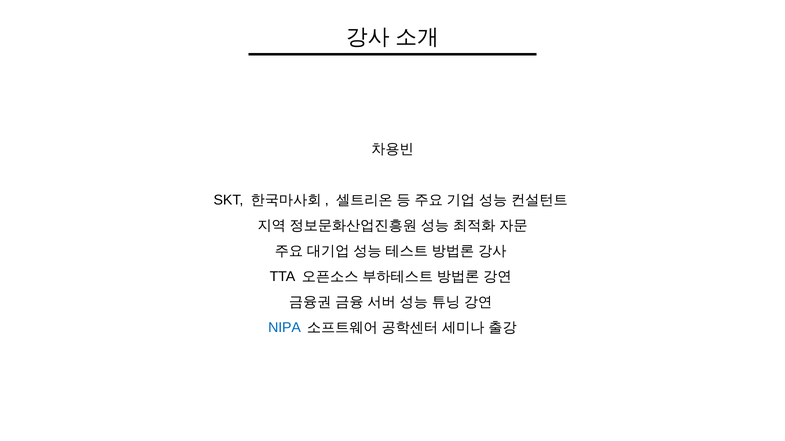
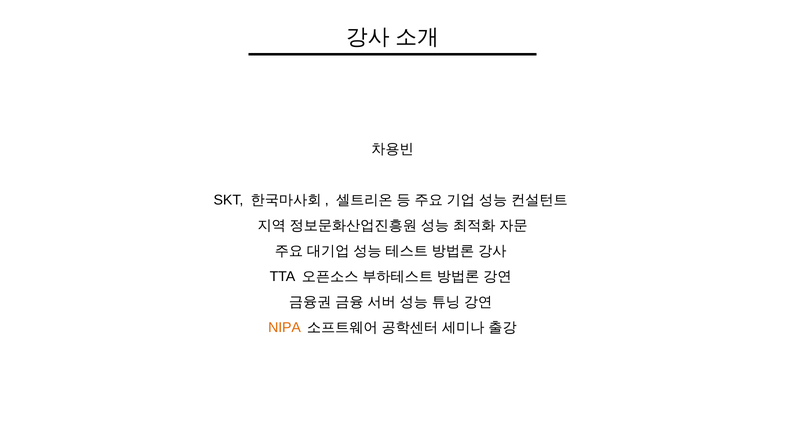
NIPA colour: blue -> orange (285, 328)
